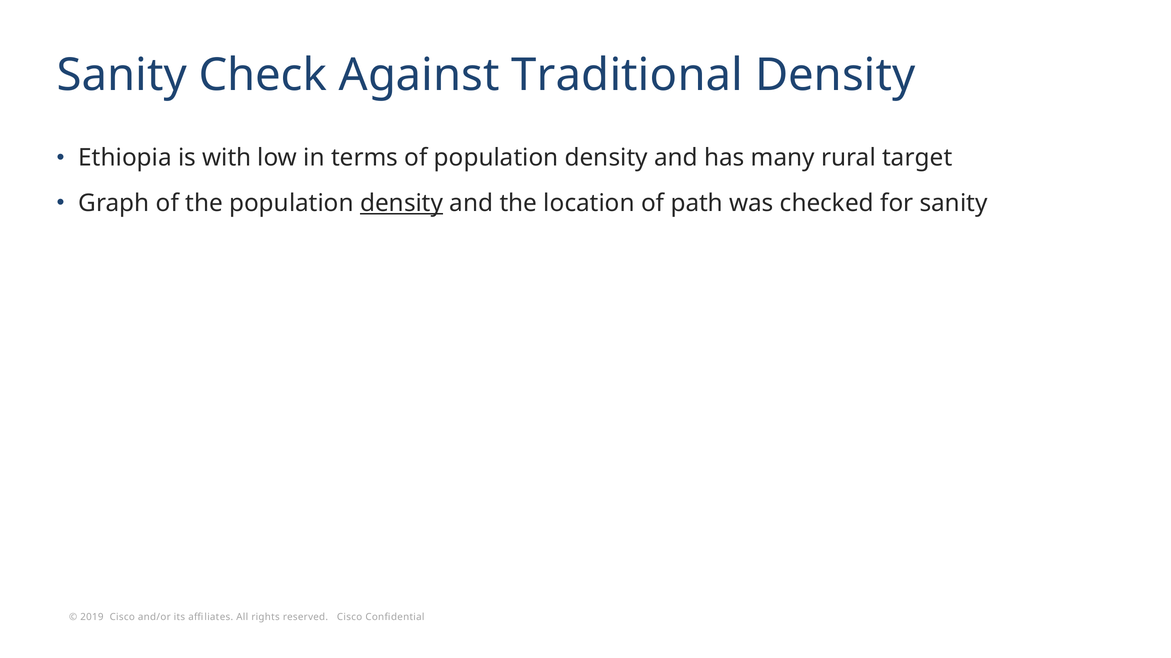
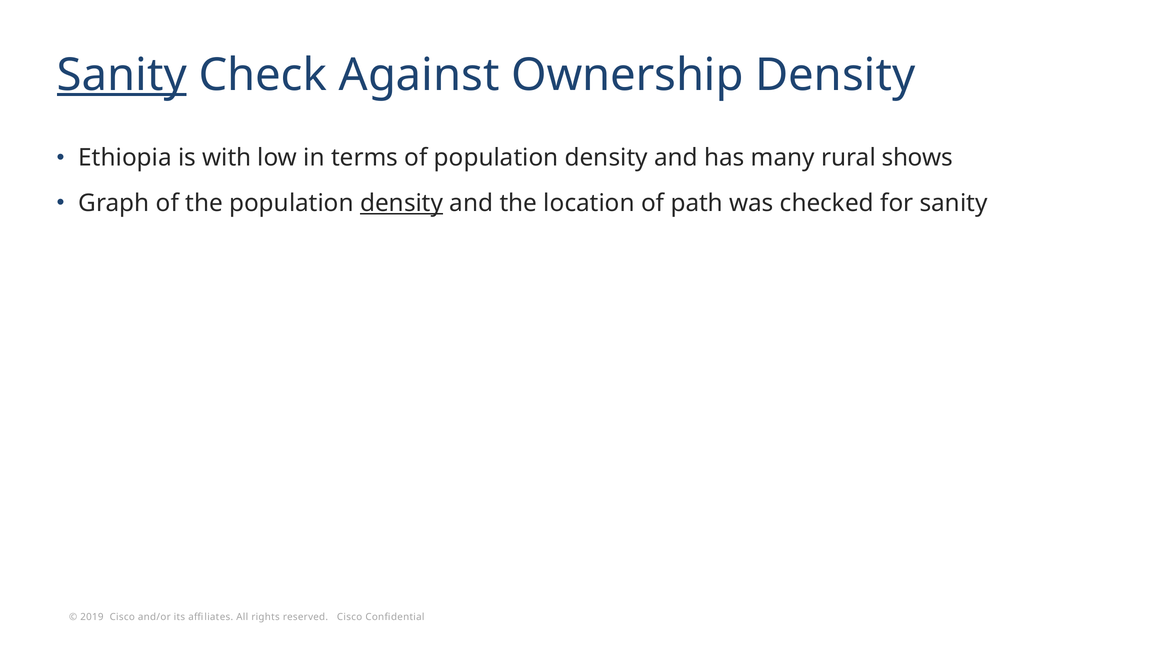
Sanity underline: none -> present (122, 75)
Traditional: Traditional -> Ownership (627, 75)
target: target -> shows (917, 158)
